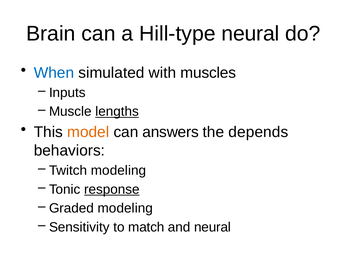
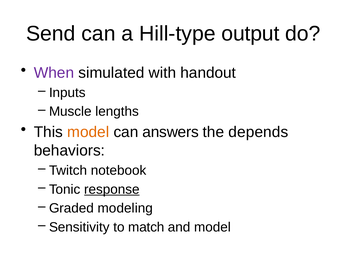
Brain: Brain -> Send (51, 34)
Hill-type neural: neural -> output (250, 34)
When colour: blue -> purple (54, 73)
muscles: muscles -> handout (208, 73)
lengths underline: present -> none (117, 112)
Twitch modeling: modeling -> notebook (119, 171)
and neural: neural -> model (212, 227)
